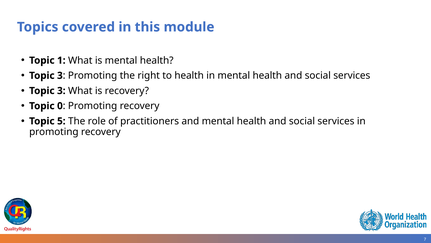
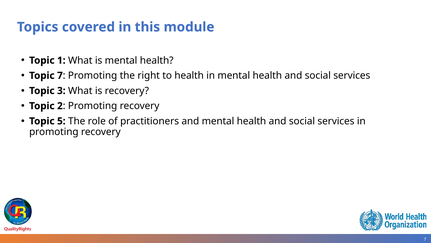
3: 3 -> 7 (60, 75)
0: 0 -> 2 (60, 106)
